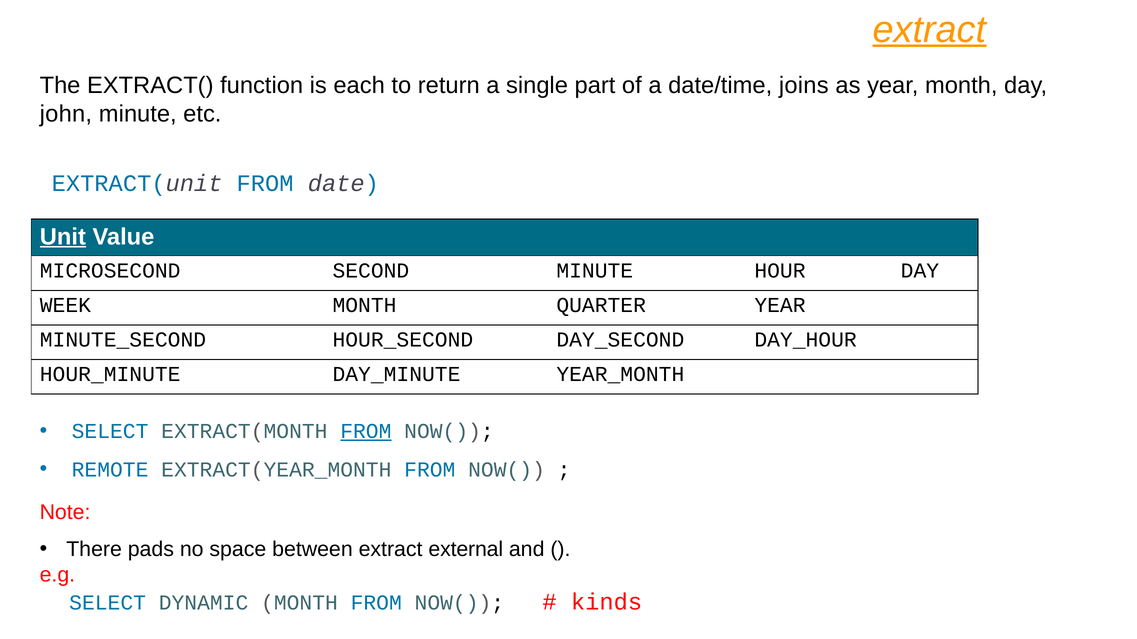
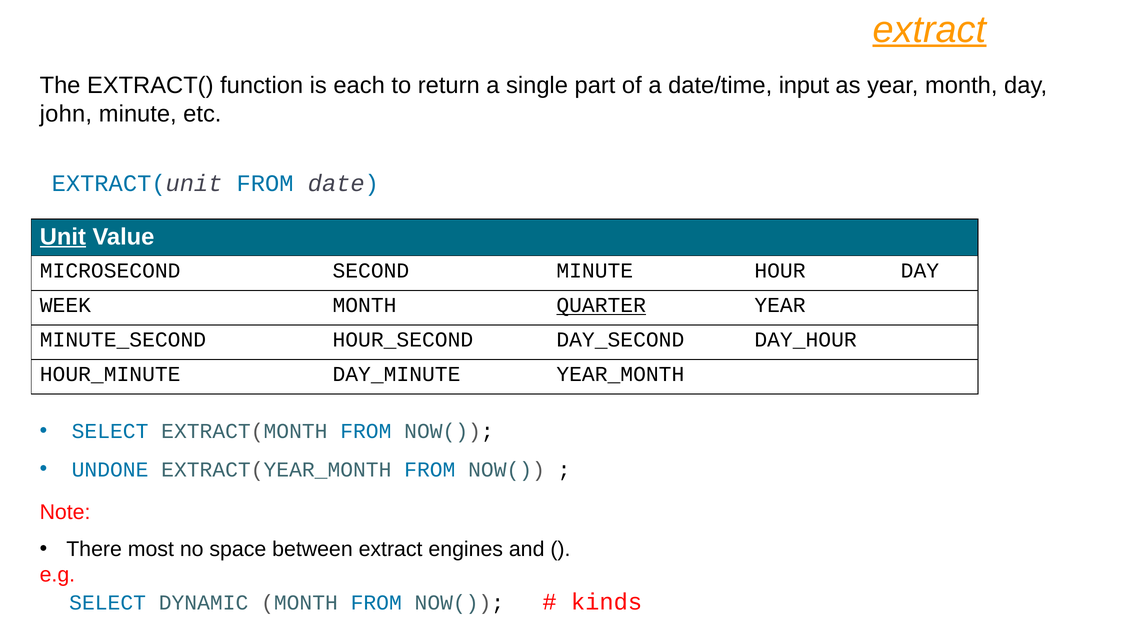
joins: joins -> input (804, 86)
QUARTER underline: none -> present (601, 306)
FROM underline: present -> none (366, 432)
REMOTE: REMOTE -> UNDONE (110, 470)
pads: pads -> most (151, 550)
external: external -> engines (466, 550)
